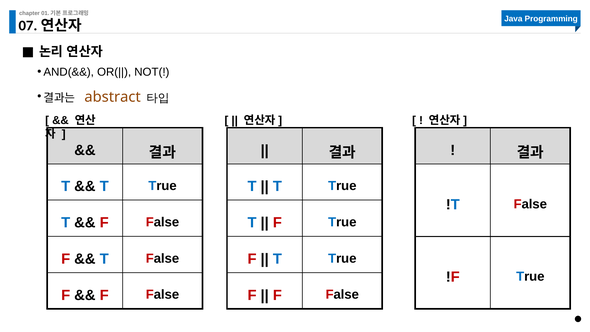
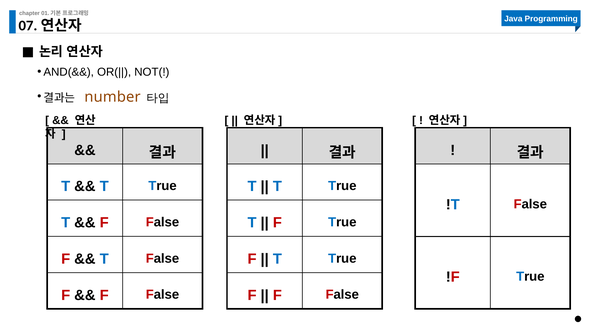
abstract: abstract -> number (113, 97)
